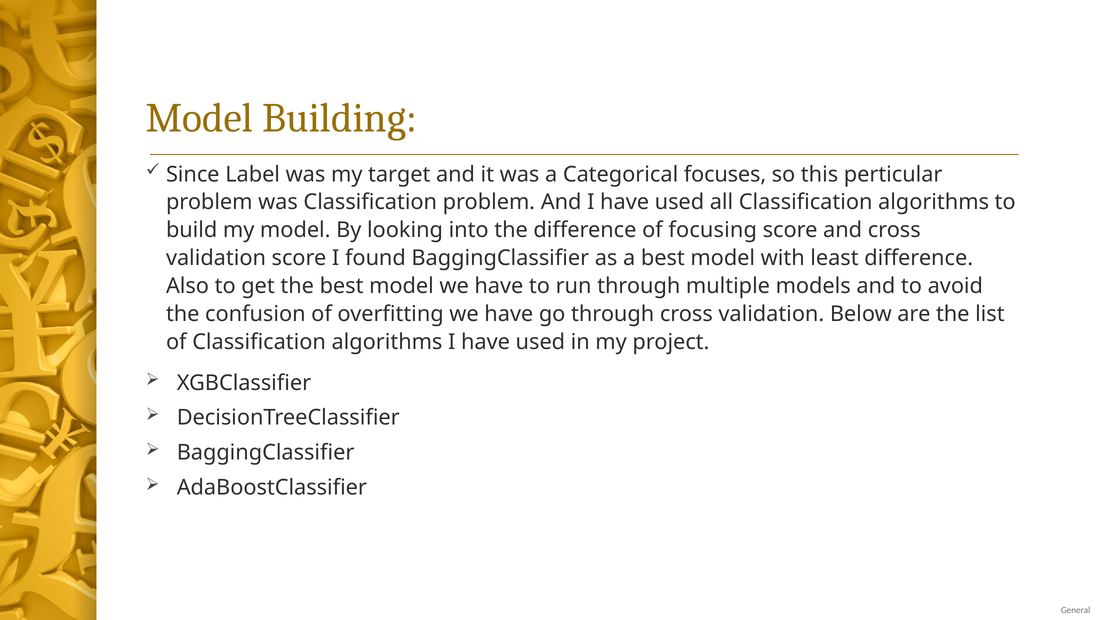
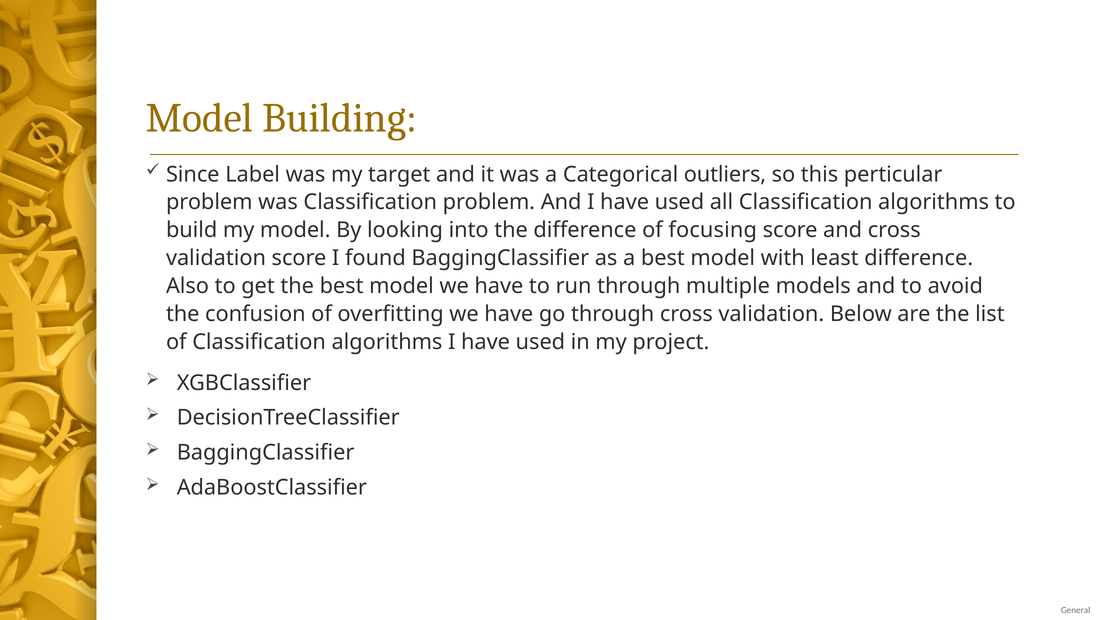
focuses: focuses -> outliers (725, 174)
